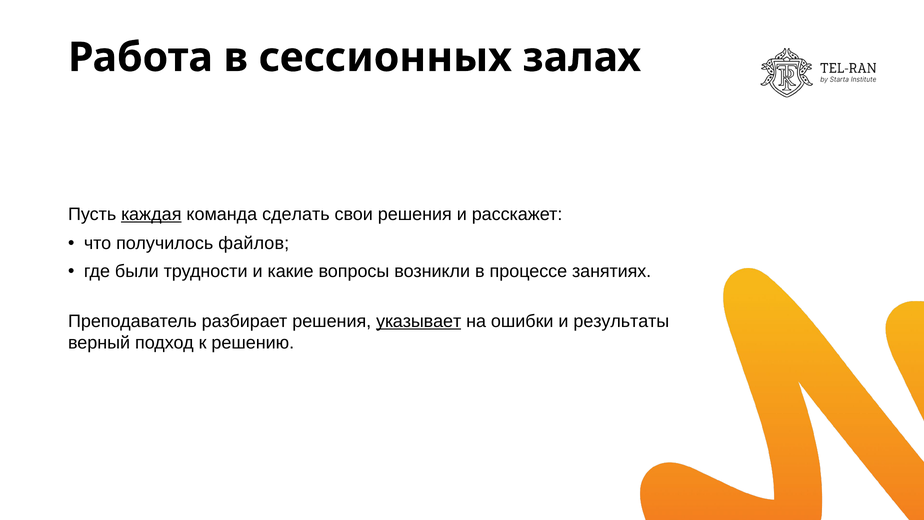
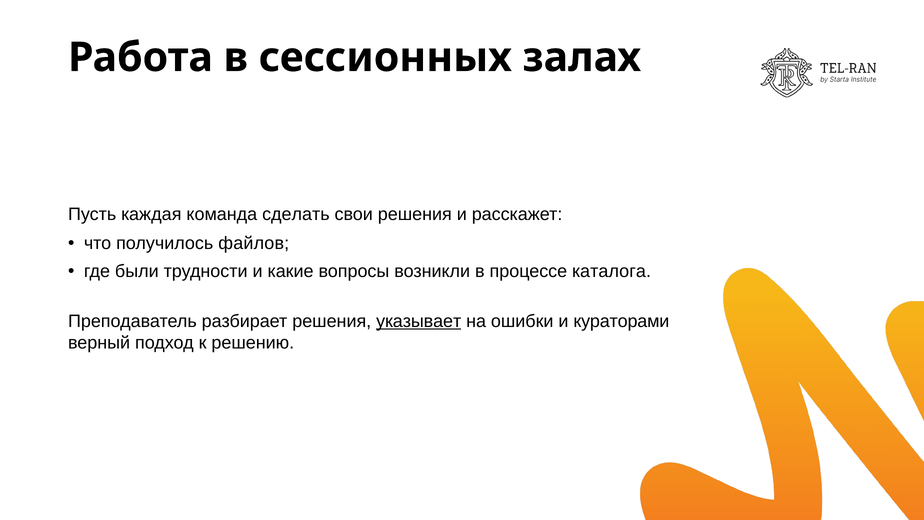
каждая underline: present -> none (151, 214)
занятиях: занятиях -> каталога (612, 271)
результаты: результаты -> кураторами (621, 321)
